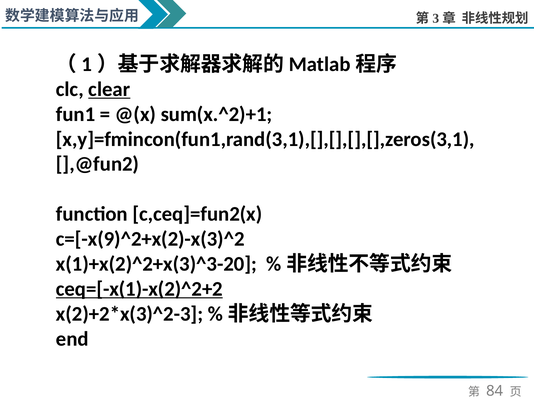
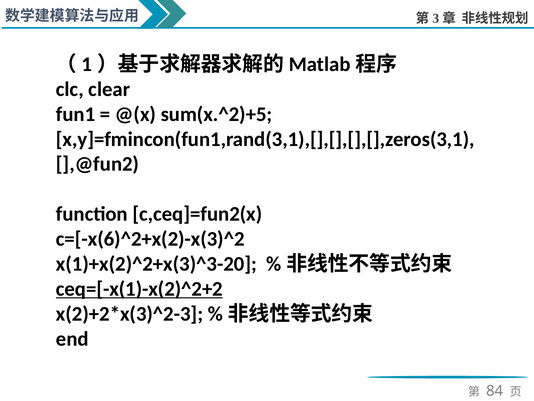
clear underline: present -> none (109, 89)
sum(x.^2)+1: sum(x.^2)+1 -> sum(x.^2)+5 (216, 114)
c=[-x(9)^2+x(2)-x(3)^2: c=[-x(9)^2+x(2)-x(3)^2 -> c=[-x(6)^2+x(2)-x(3)^2 (150, 239)
